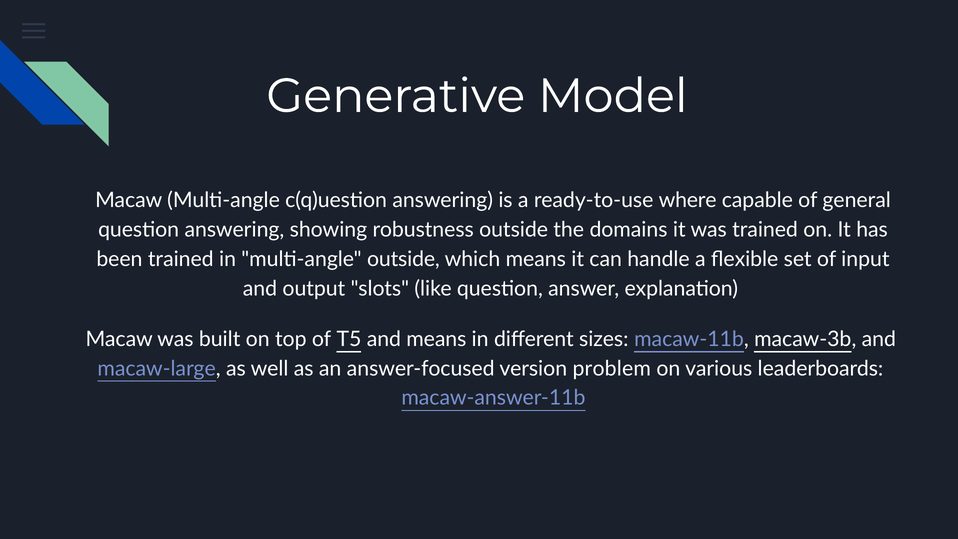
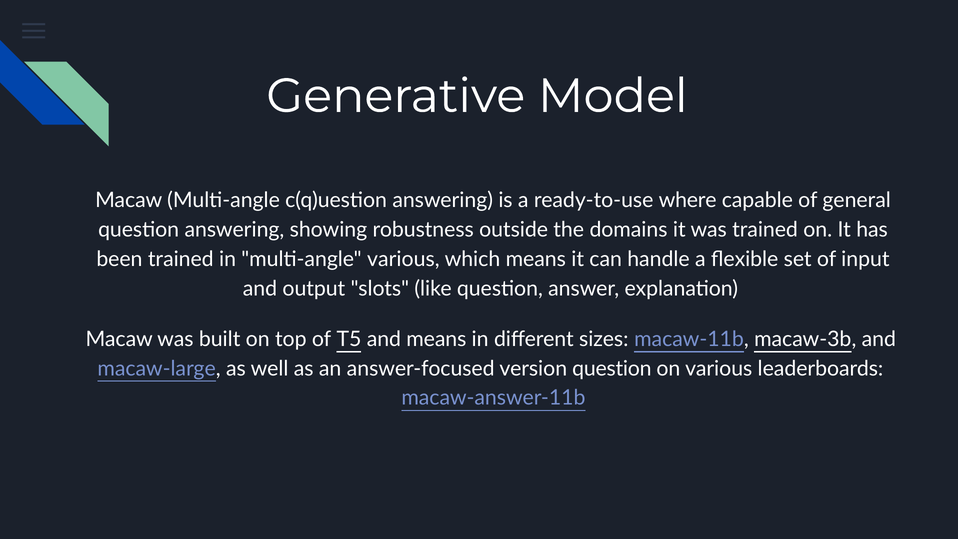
multi-angle outside: outside -> various (403, 259)
version problem: problem -> question (612, 368)
